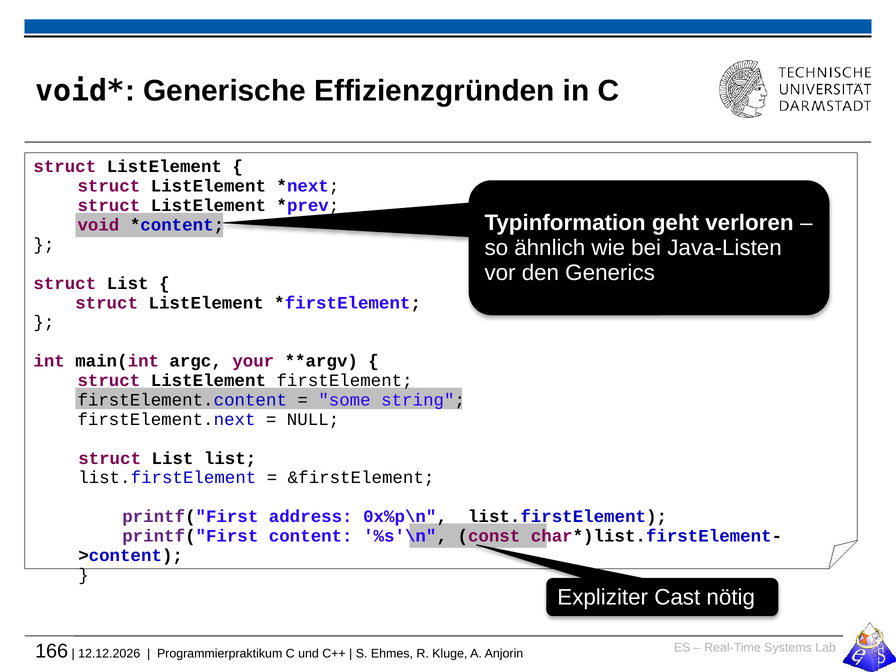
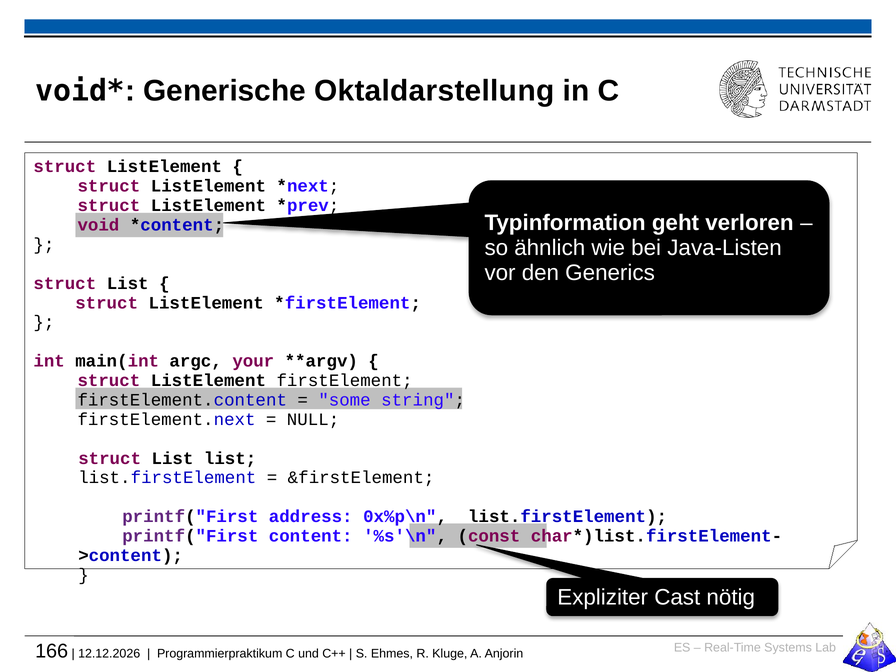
Effizienzgründen: Effizienzgründen -> Oktaldarstellung (434, 91)
